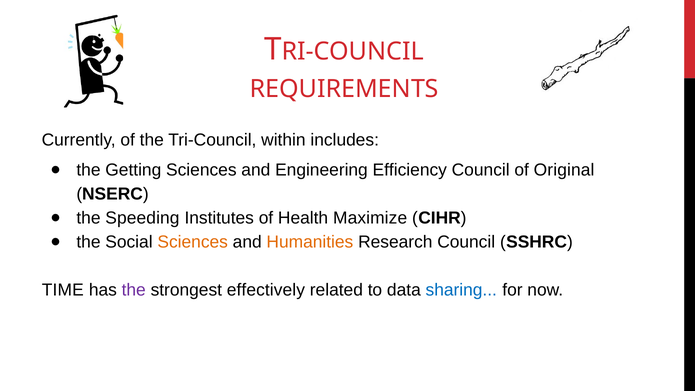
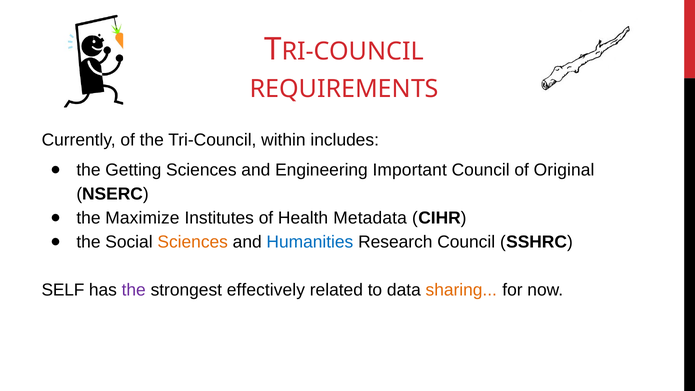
Efficiency: Efficiency -> Important (410, 170)
Speeding: Speeding -> Maximize (142, 218)
Maximize: Maximize -> Metadata (370, 218)
Humanities colour: orange -> blue (310, 242)
TIME: TIME -> SELF (63, 290)
sharing colour: blue -> orange (461, 290)
